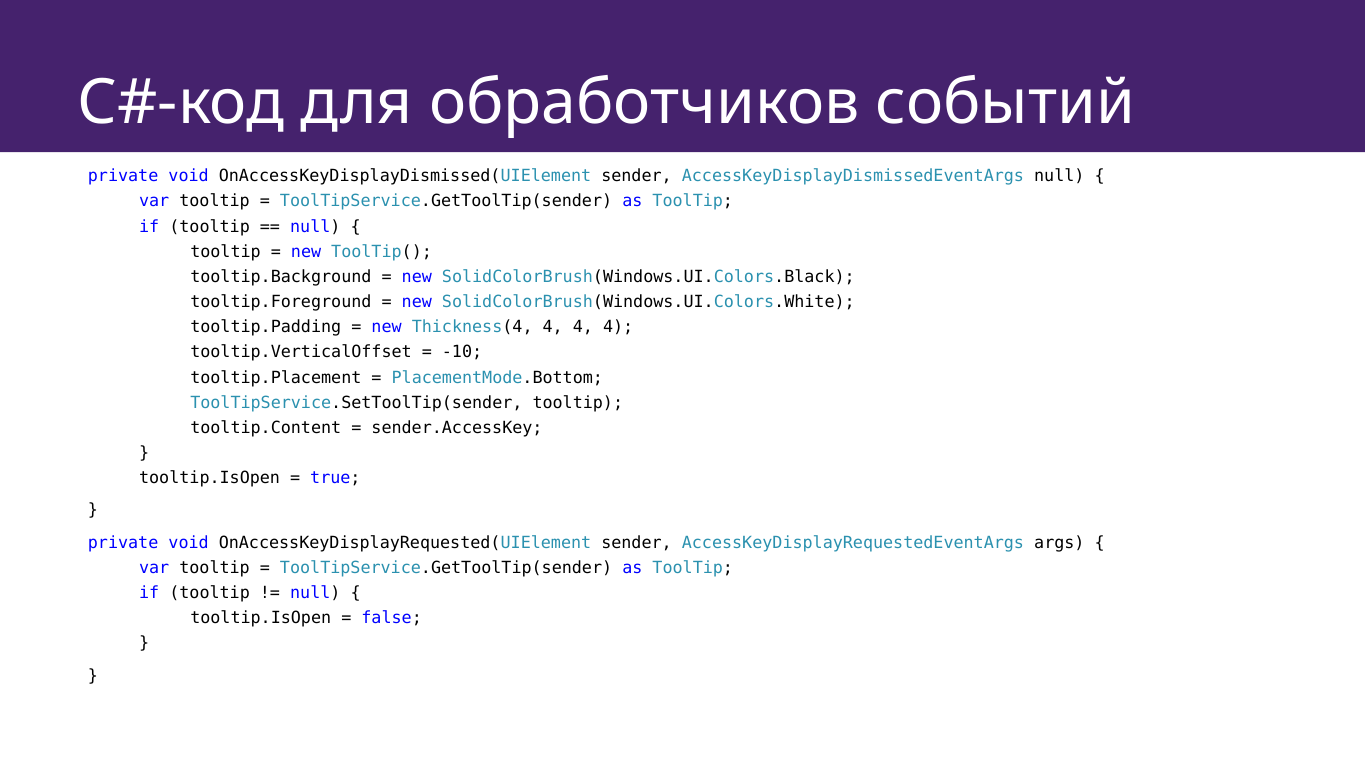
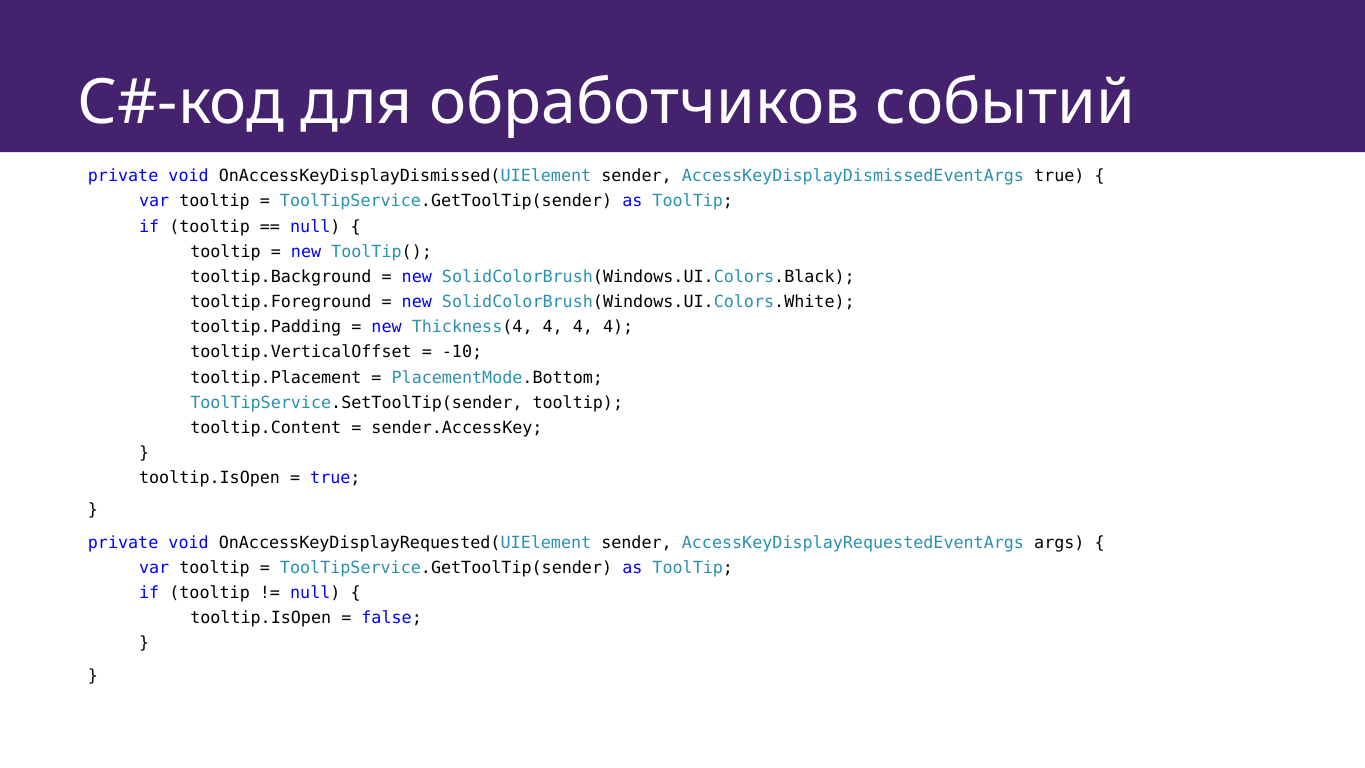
AccessKeyDisplayDismissedEventArgs null: null -> true (1059, 176)
